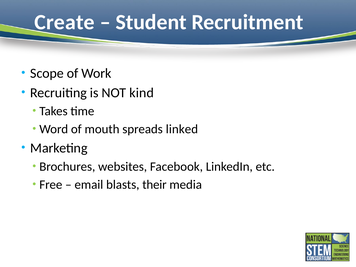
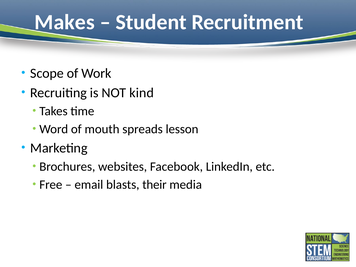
Create: Create -> Makes (65, 22)
linked: linked -> lesson (182, 129)
